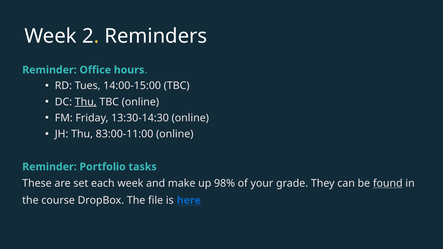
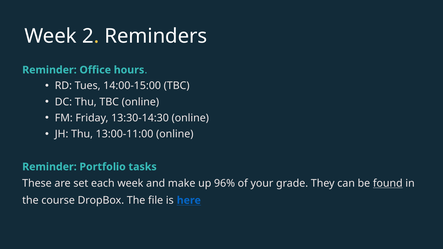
Thu underline: present -> none (86, 102)
83:00-11:00: 83:00-11:00 -> 13:00-11:00 (125, 134)
98%: 98% -> 96% (225, 183)
